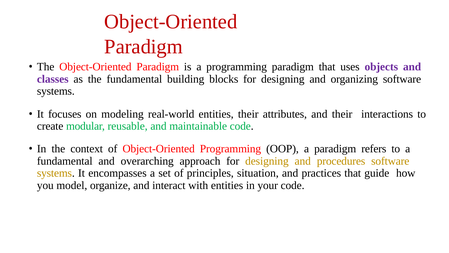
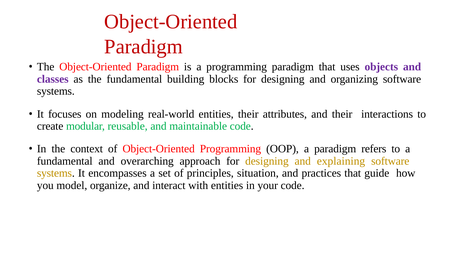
procedures: procedures -> explaining (341, 161)
